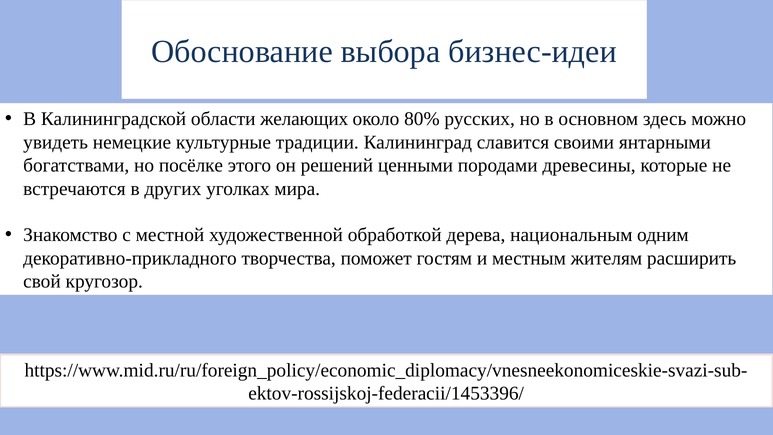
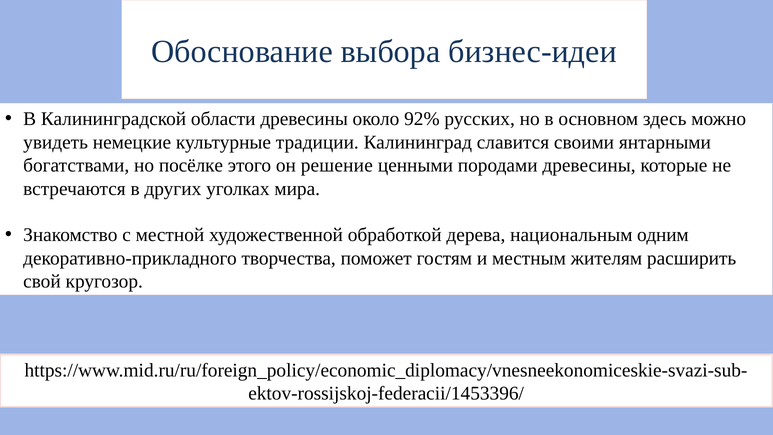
области желающих: желающих -> древесины (304, 119)
80%: 80% -> 92% (422, 119)
решений: решений -> решение (337, 165)
